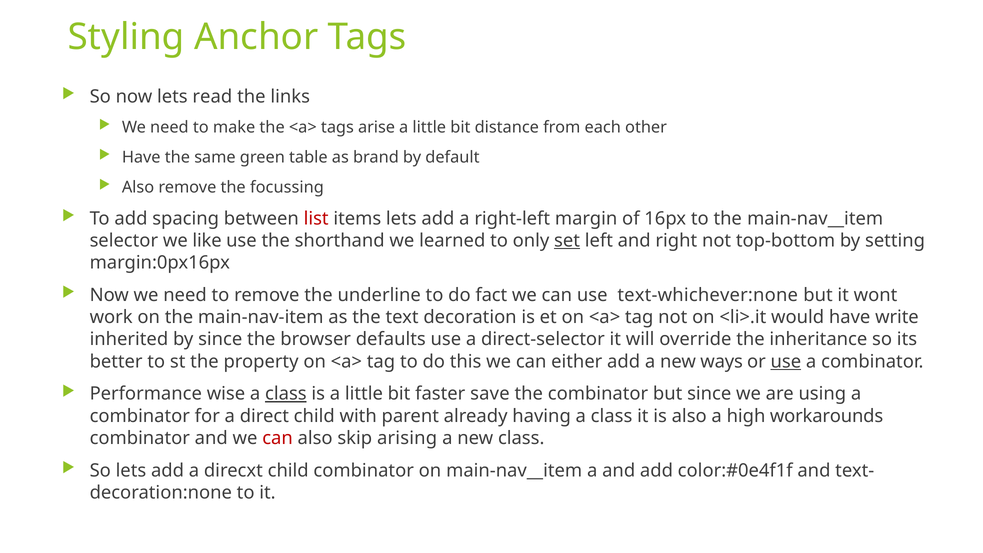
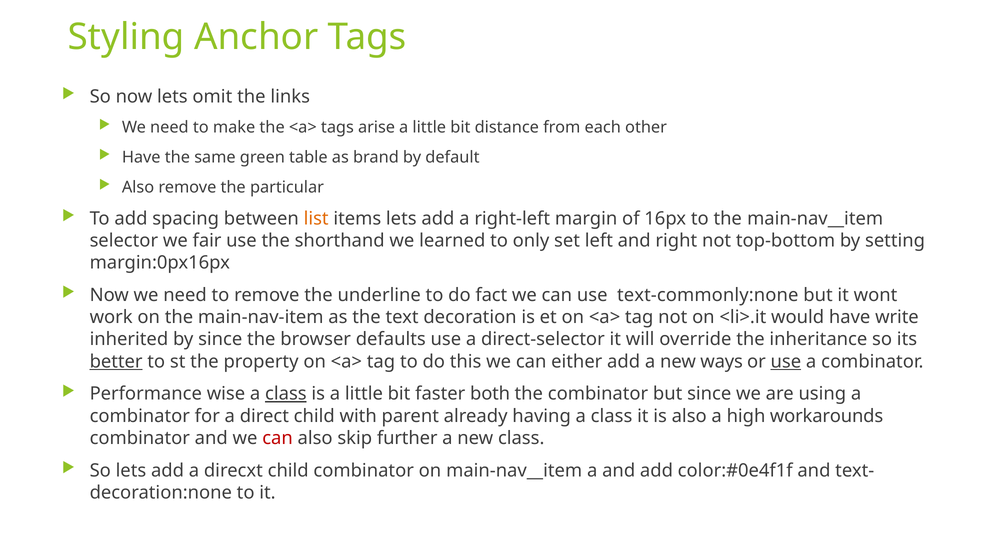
read: read -> omit (212, 96)
focussing: focussing -> particular (287, 187)
list colour: red -> orange (316, 219)
like: like -> fair (207, 241)
set underline: present -> none (567, 241)
text-whichever:none: text-whichever:none -> text-commonly:none (708, 295)
better underline: none -> present (116, 361)
save: save -> both (490, 394)
arising: arising -> further (407, 438)
